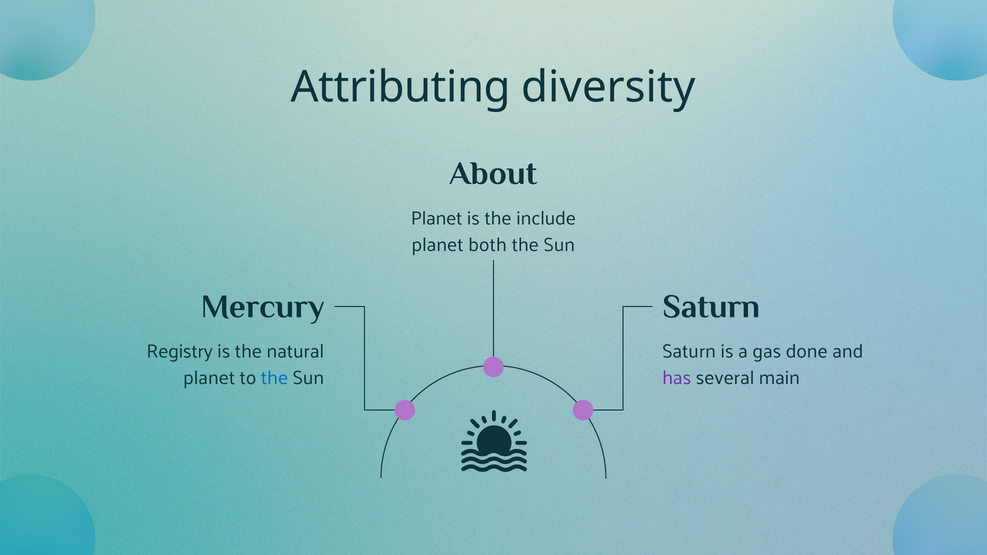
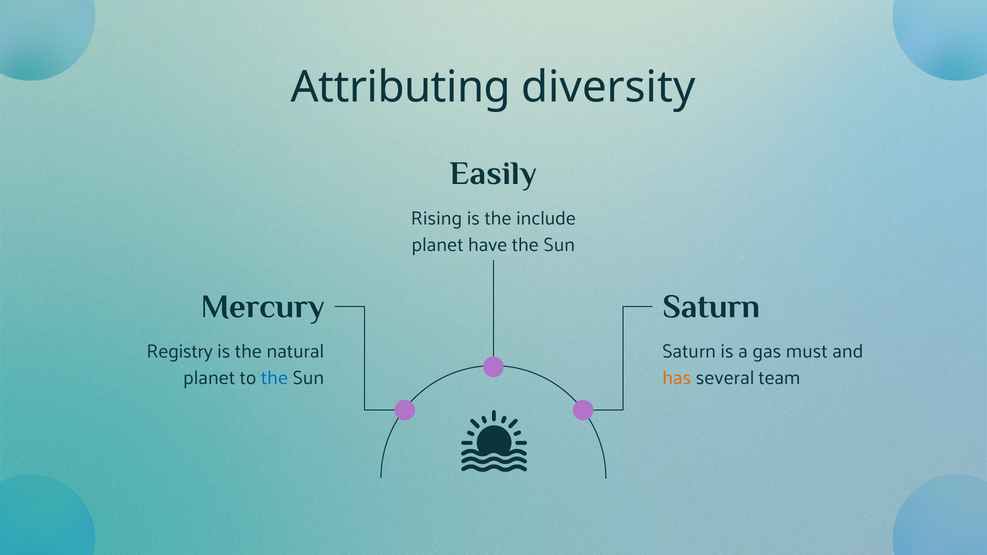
About: About -> Easily (493, 173)
Planet: Planet -> Rising (437, 218)
both: both -> have (488, 245)
done: done -> must (807, 352)
has colour: purple -> orange (677, 378)
main: main -> team (779, 378)
